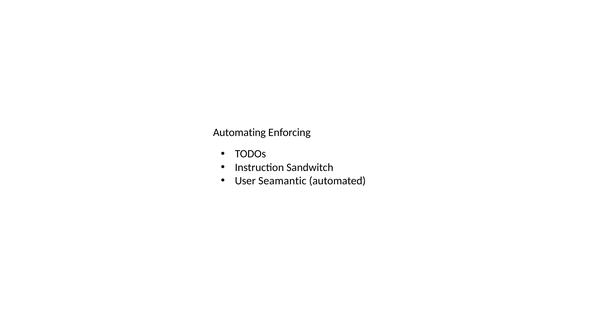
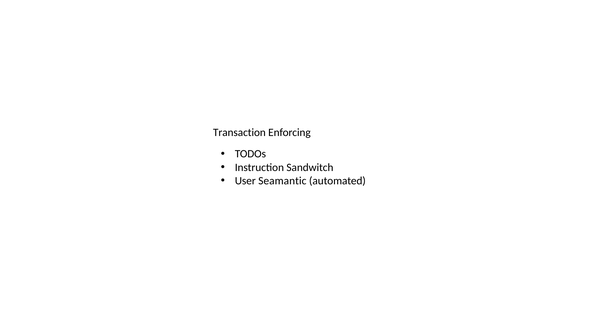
Automating: Automating -> Transaction (239, 132)
